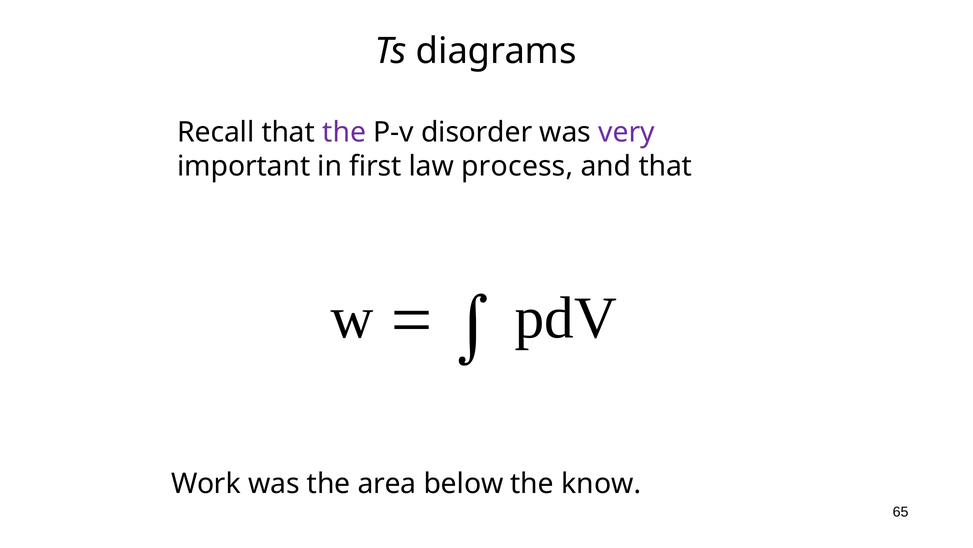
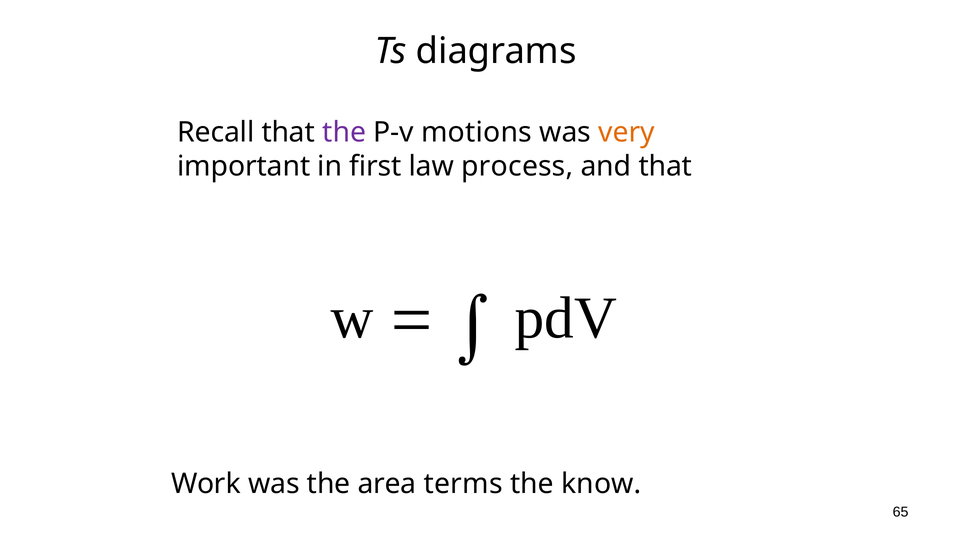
disorder: disorder -> motions (477, 132)
very colour: purple -> orange (626, 132)
below: below -> terms (463, 483)
